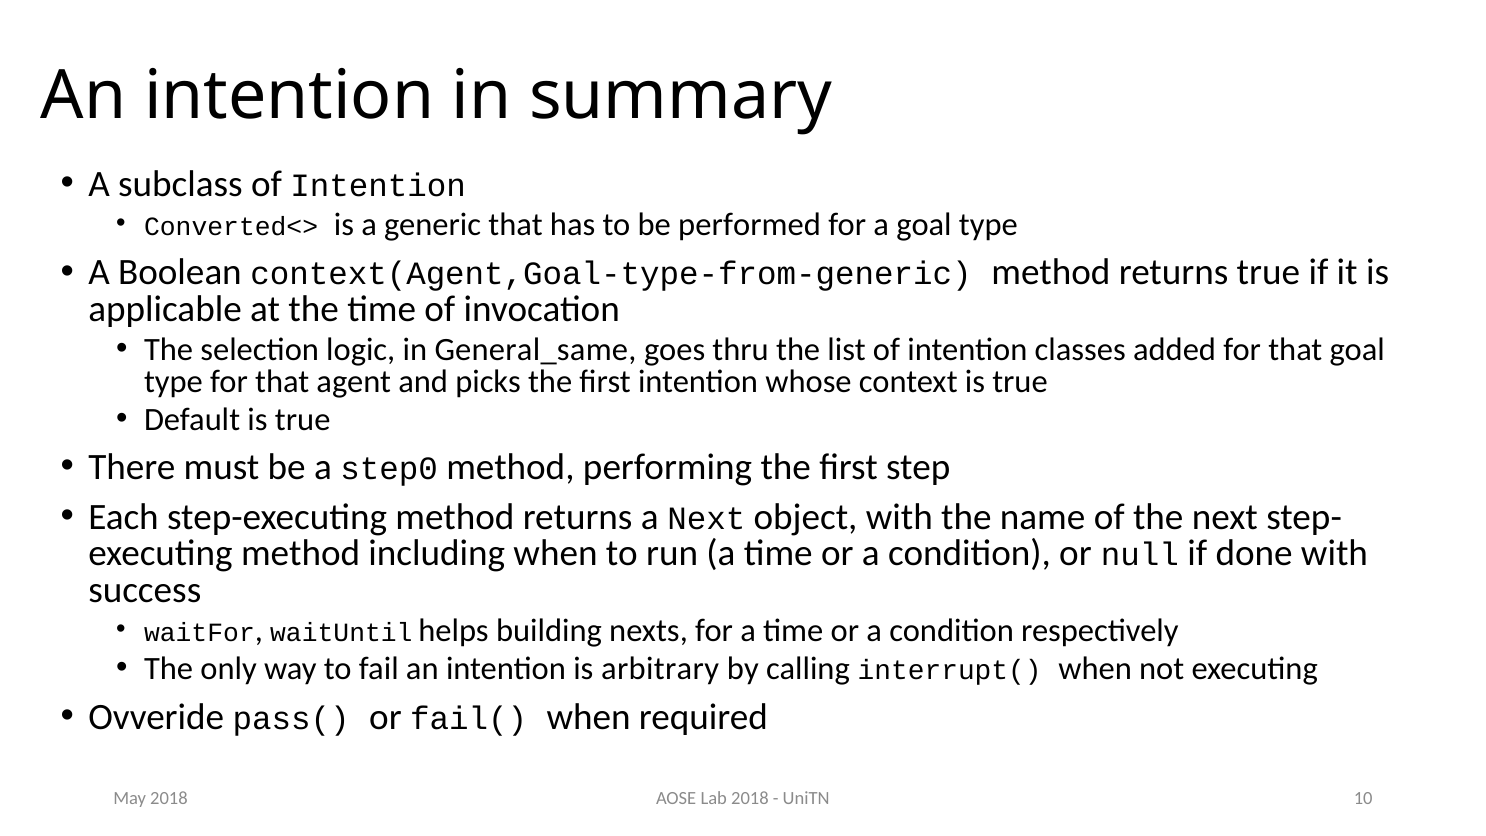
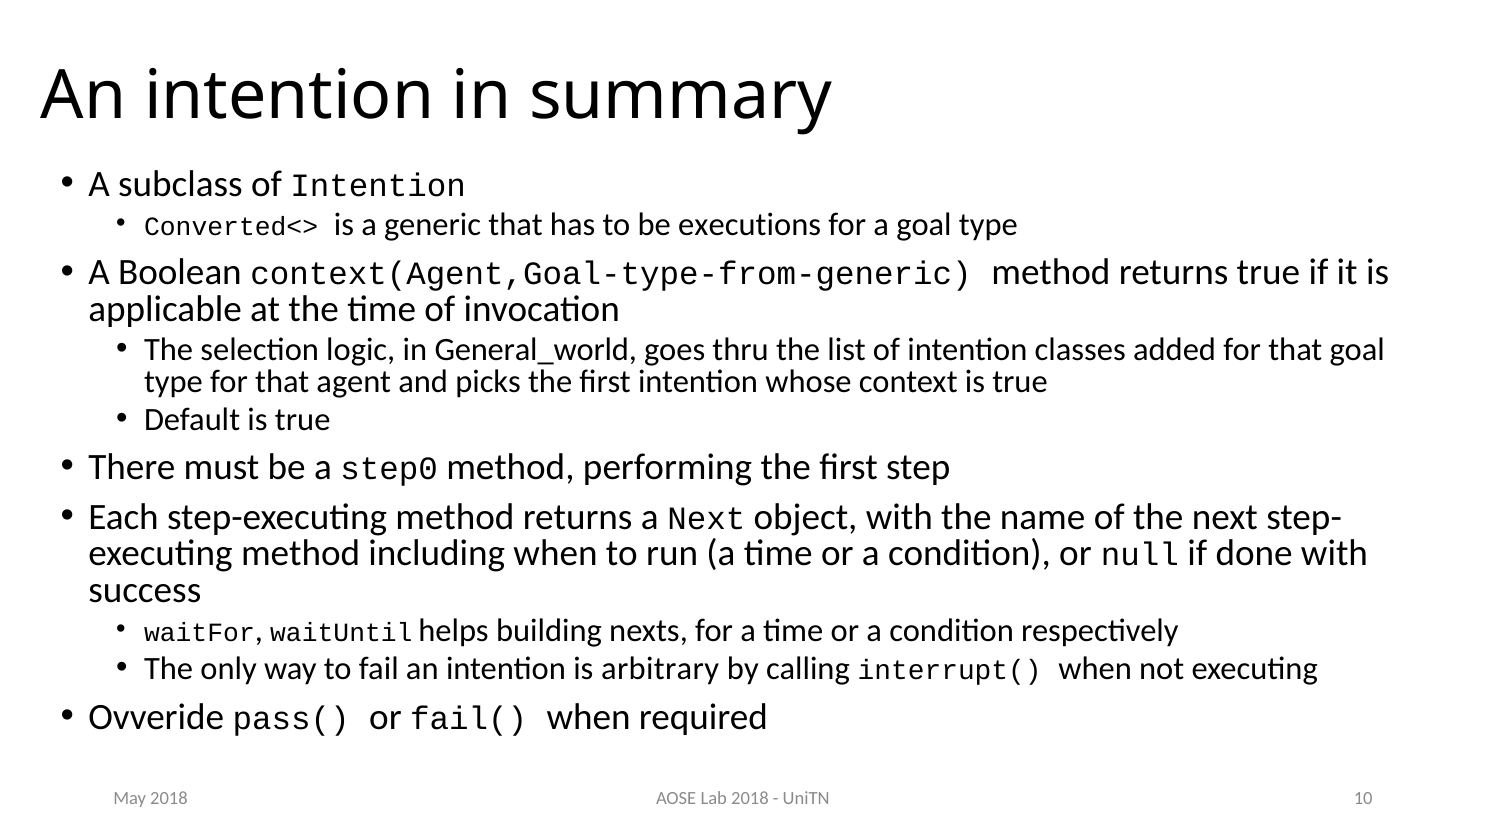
performed: performed -> executions (750, 225)
General_same: General_same -> General_world (536, 350)
